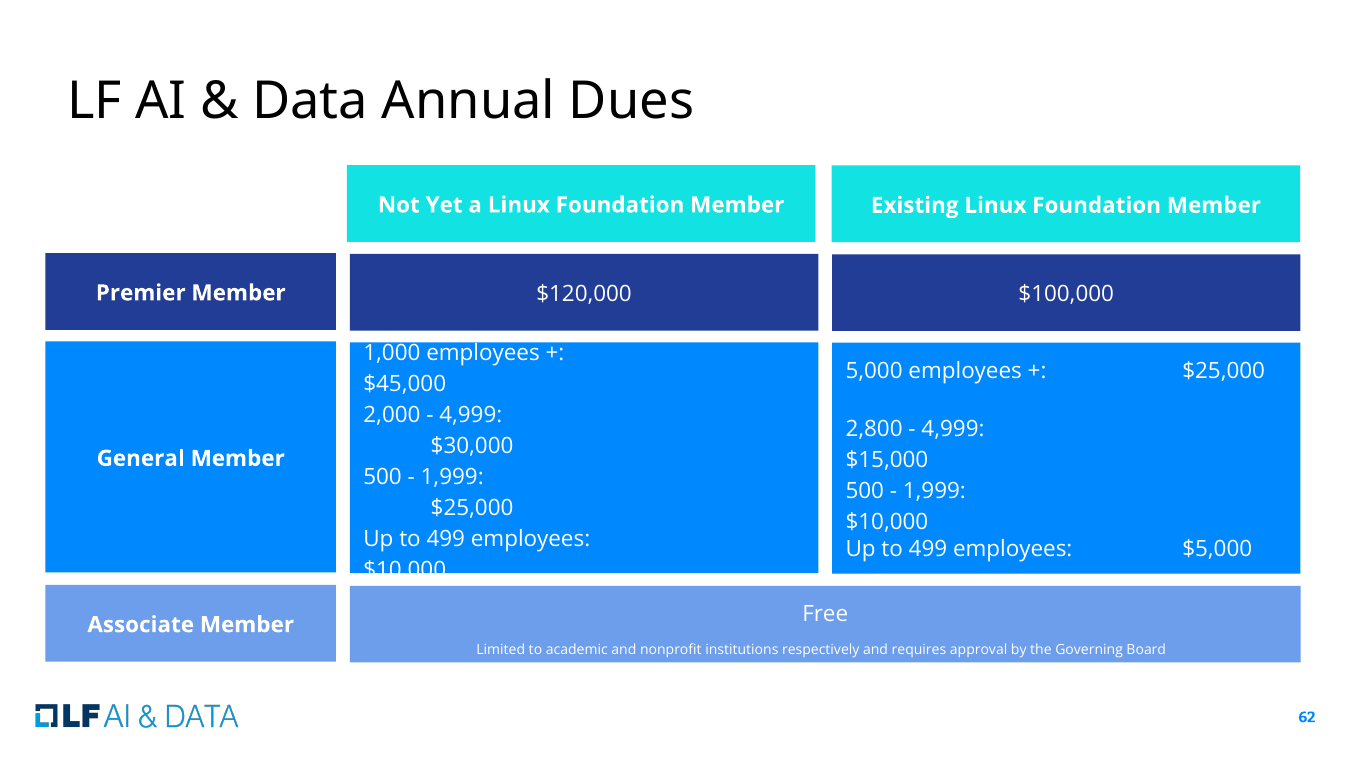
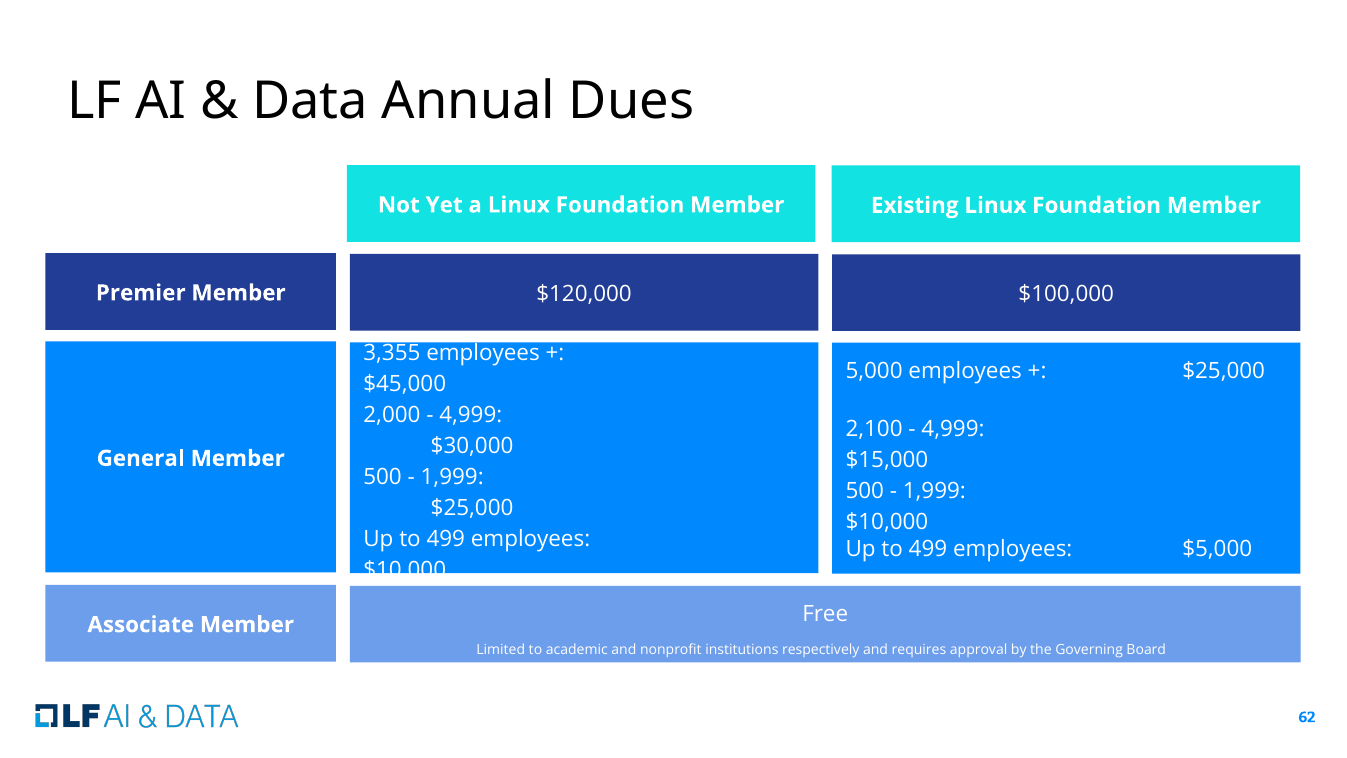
1,000: 1,000 -> 3,355 (392, 353)
2,800: 2,800 -> 2,100 (874, 429)
